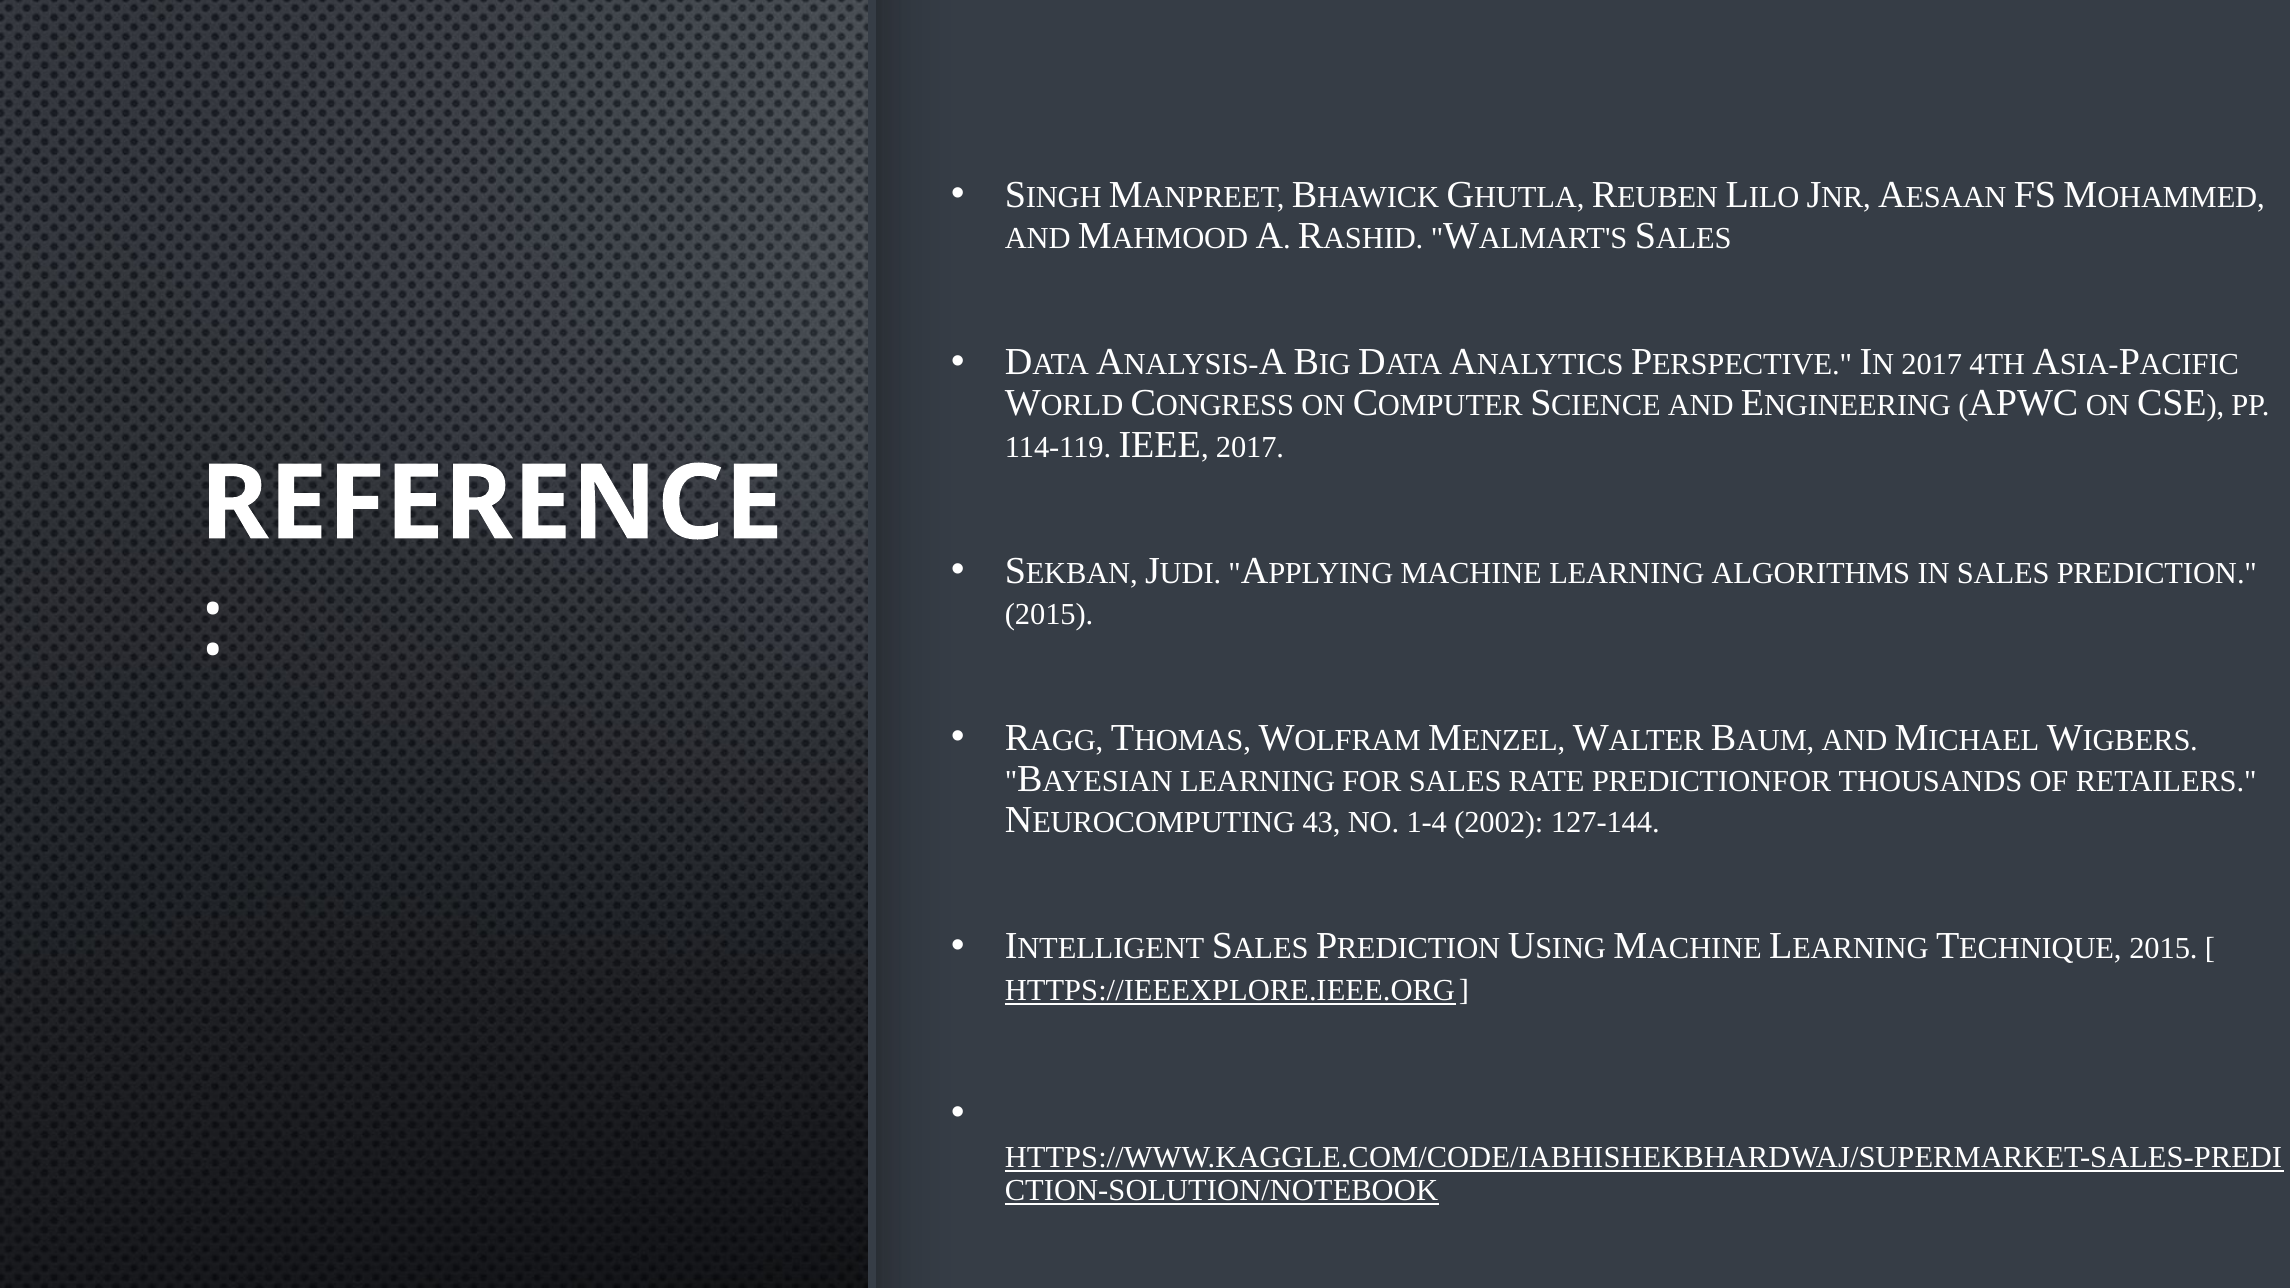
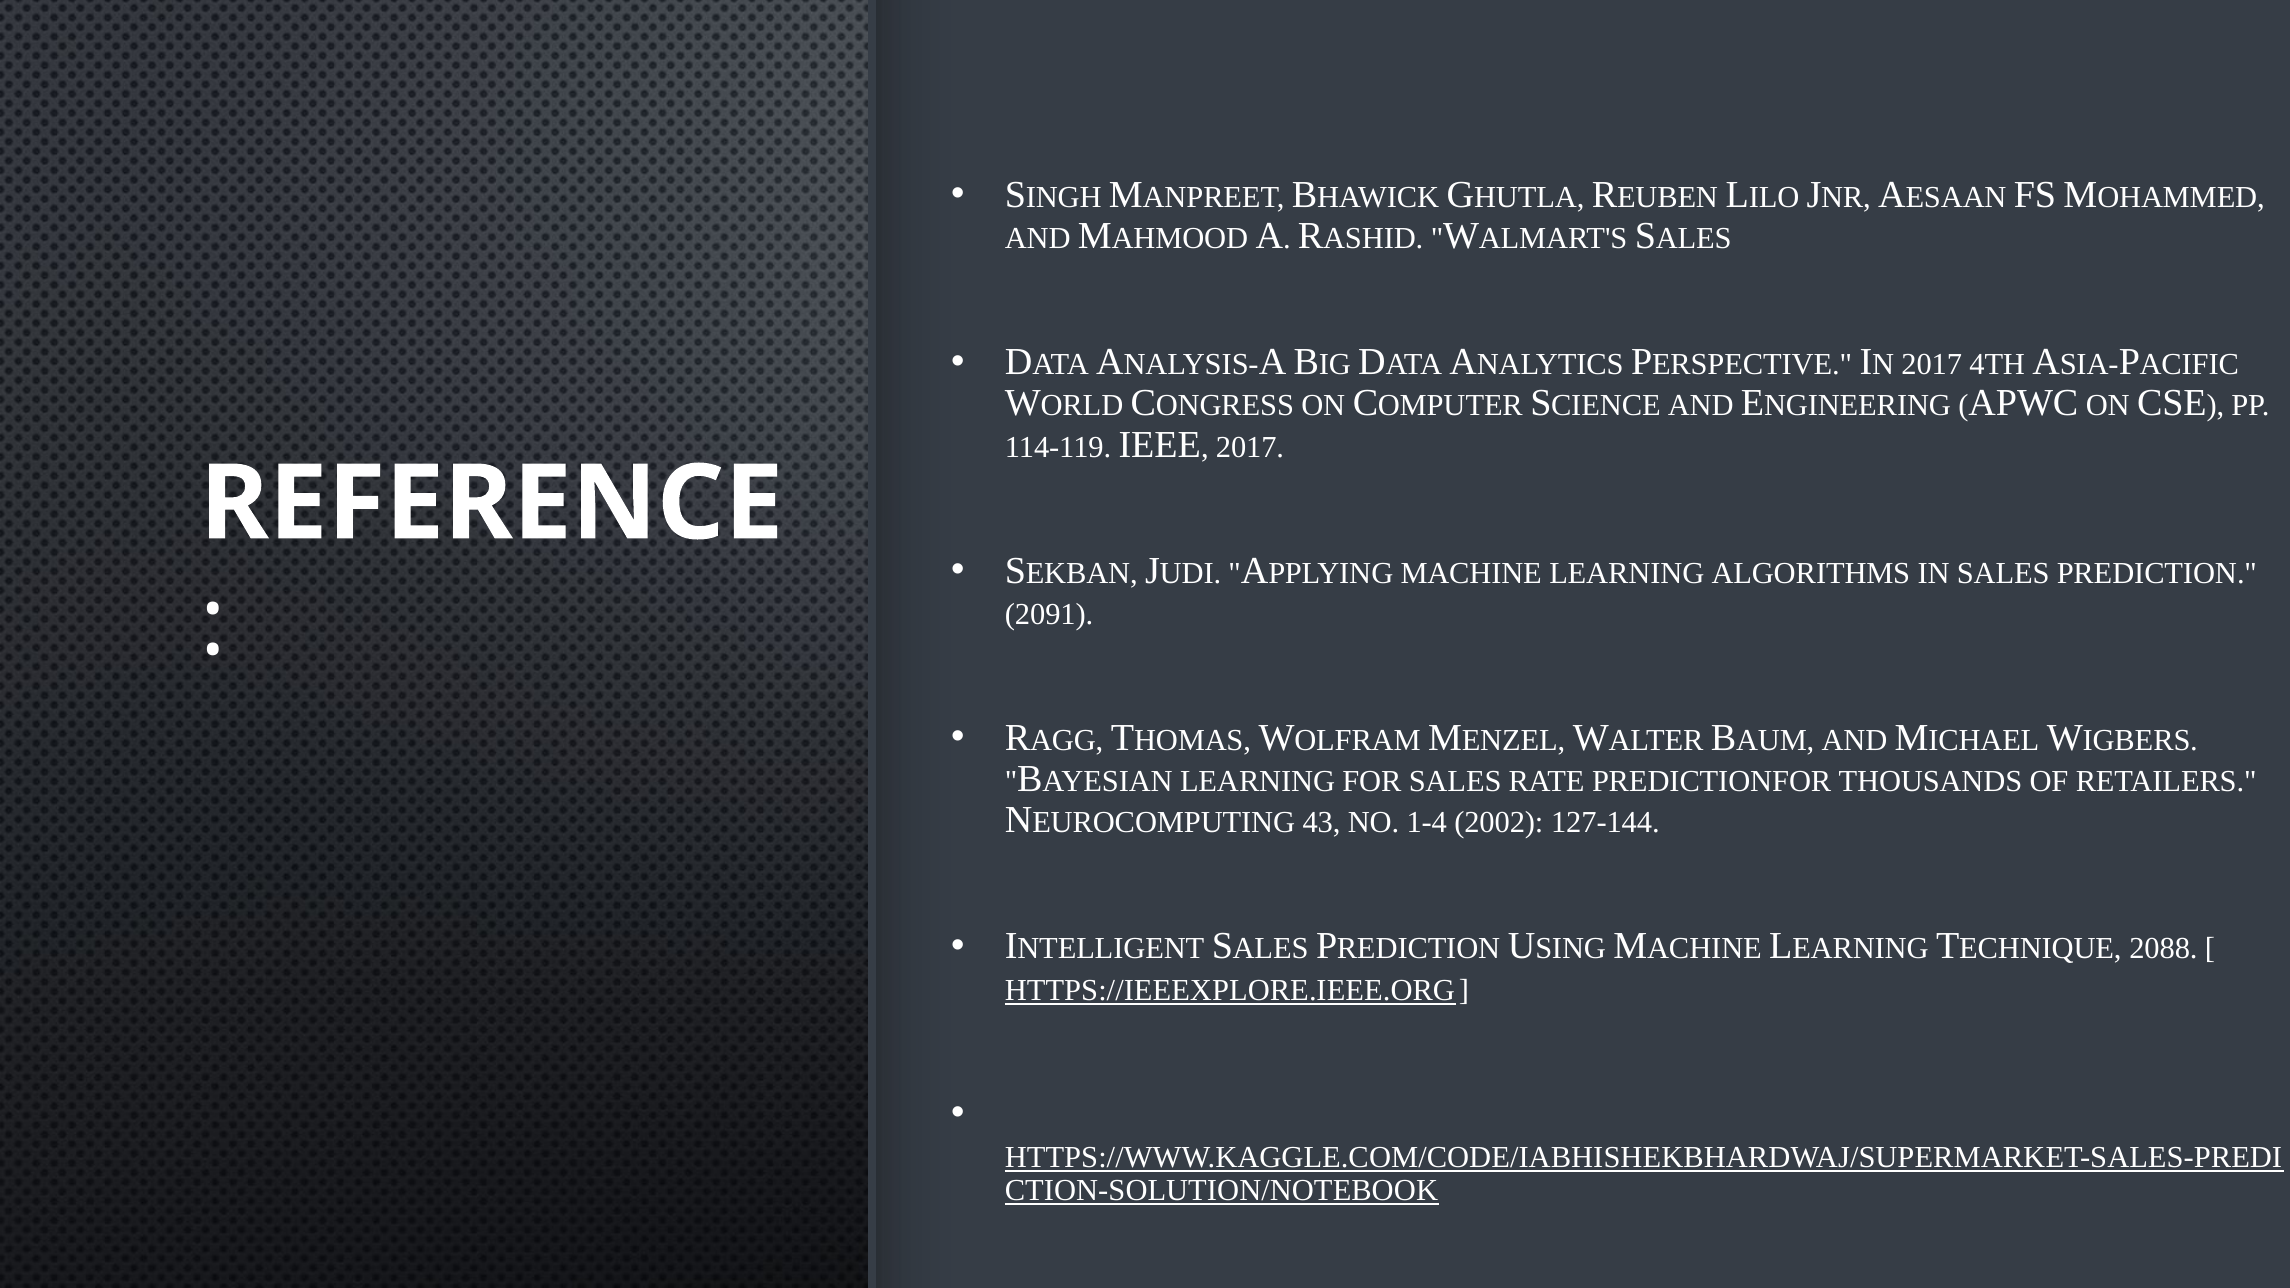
2015: 2015 -> 2091 (1049, 614)
2015: 2015 -> 2088 (2163, 949)
